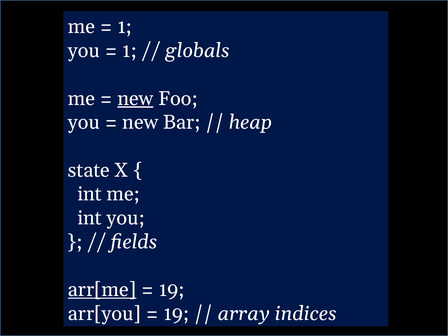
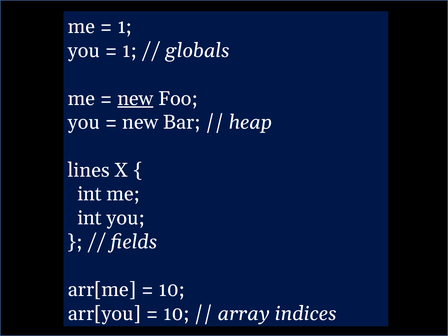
state: state -> lines (89, 170)
arr[me underline: present -> none (102, 290)
19: 19 -> 10 (172, 290)
19: 19 -> 10 (177, 314)
